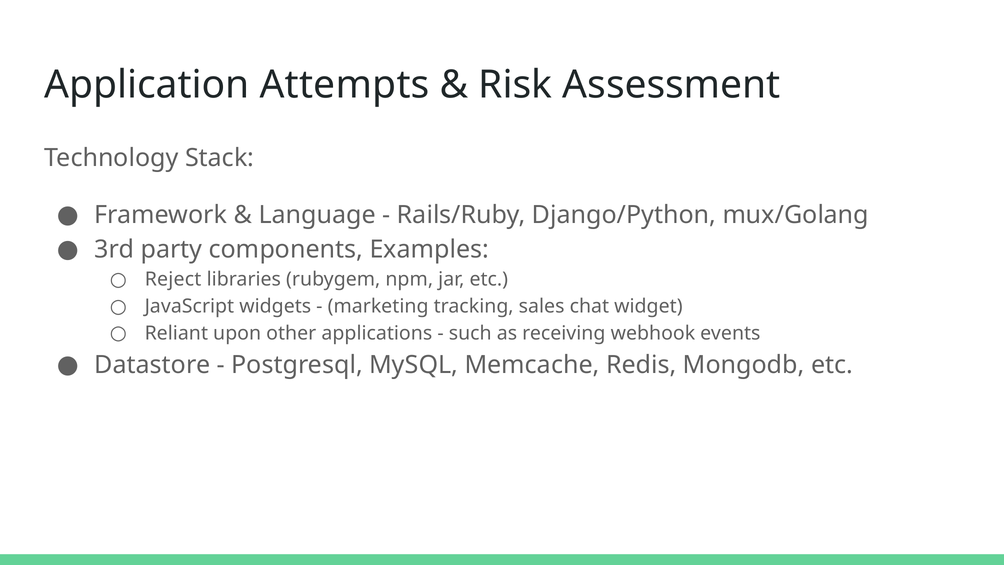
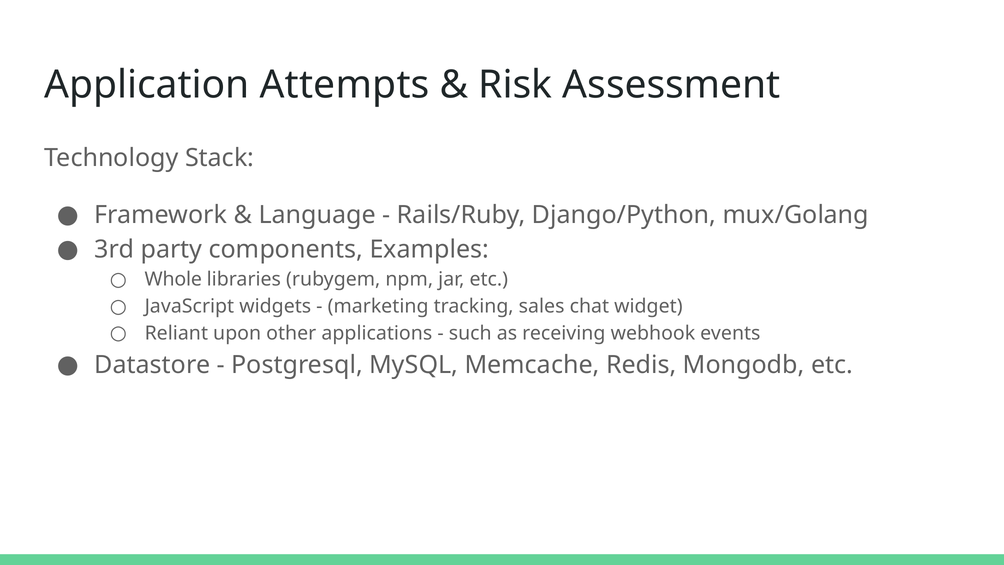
Reject: Reject -> Whole (173, 279)
